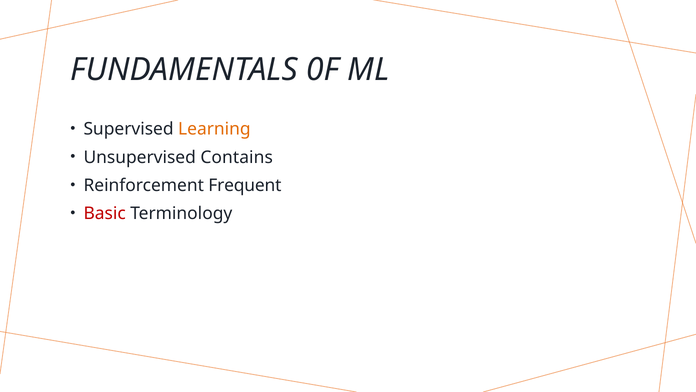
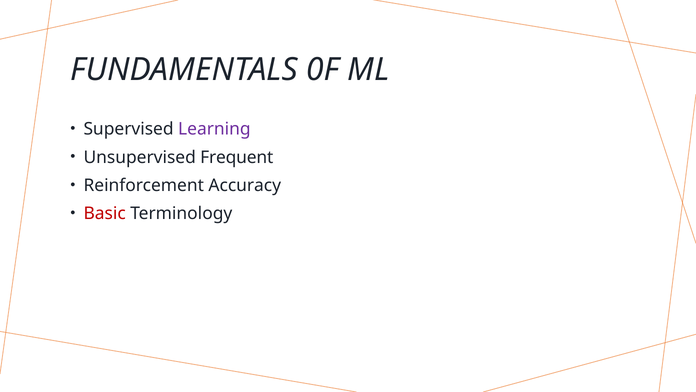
Learning colour: orange -> purple (214, 129)
Contains: Contains -> Frequent (237, 157)
Frequent: Frequent -> Accuracy (245, 185)
